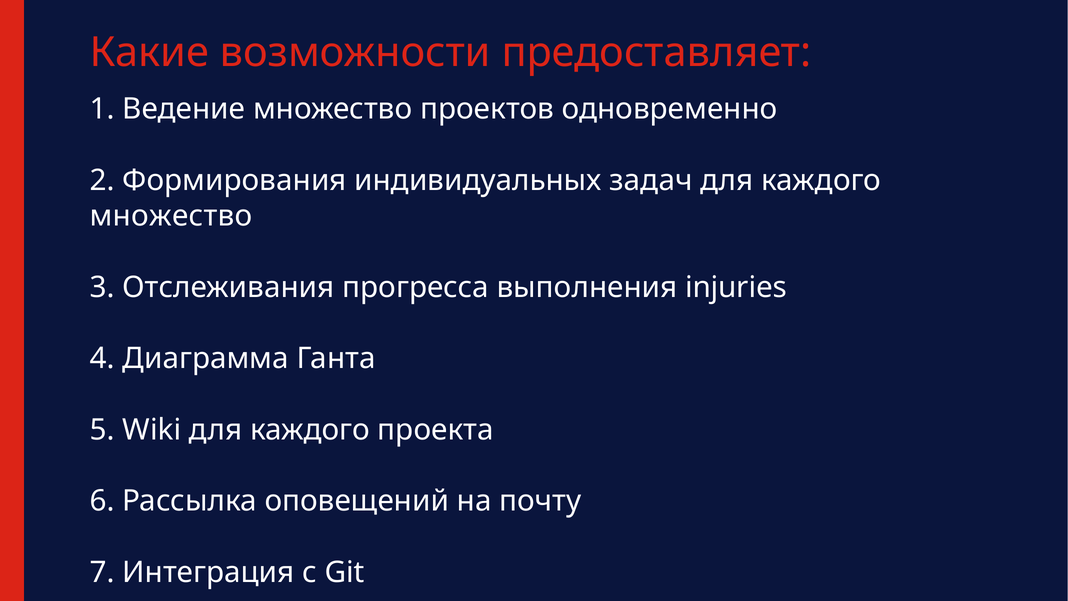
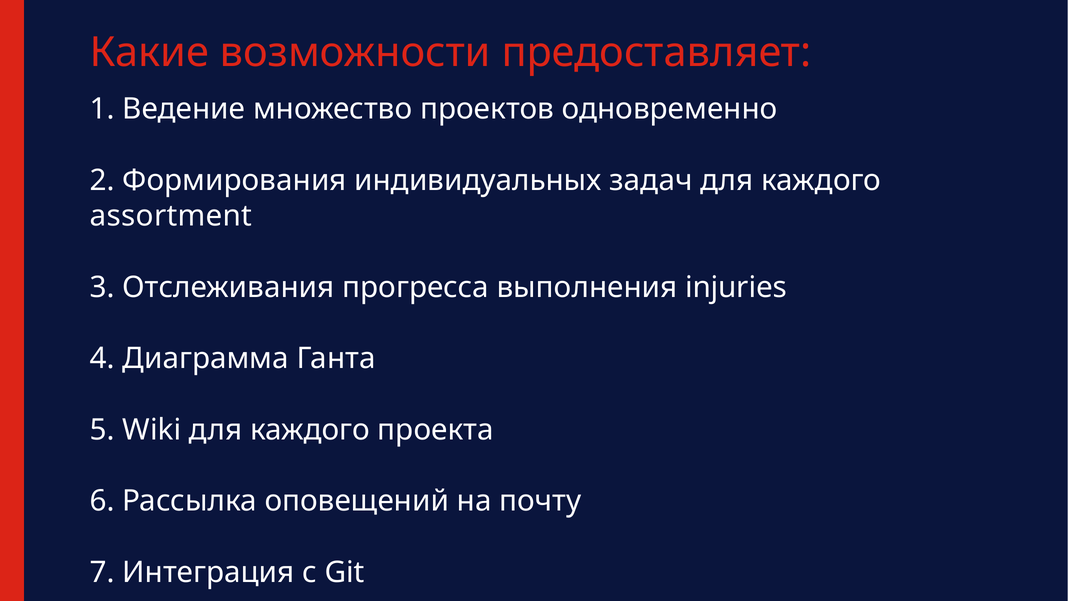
множество: множество -> assortment (171, 216)
